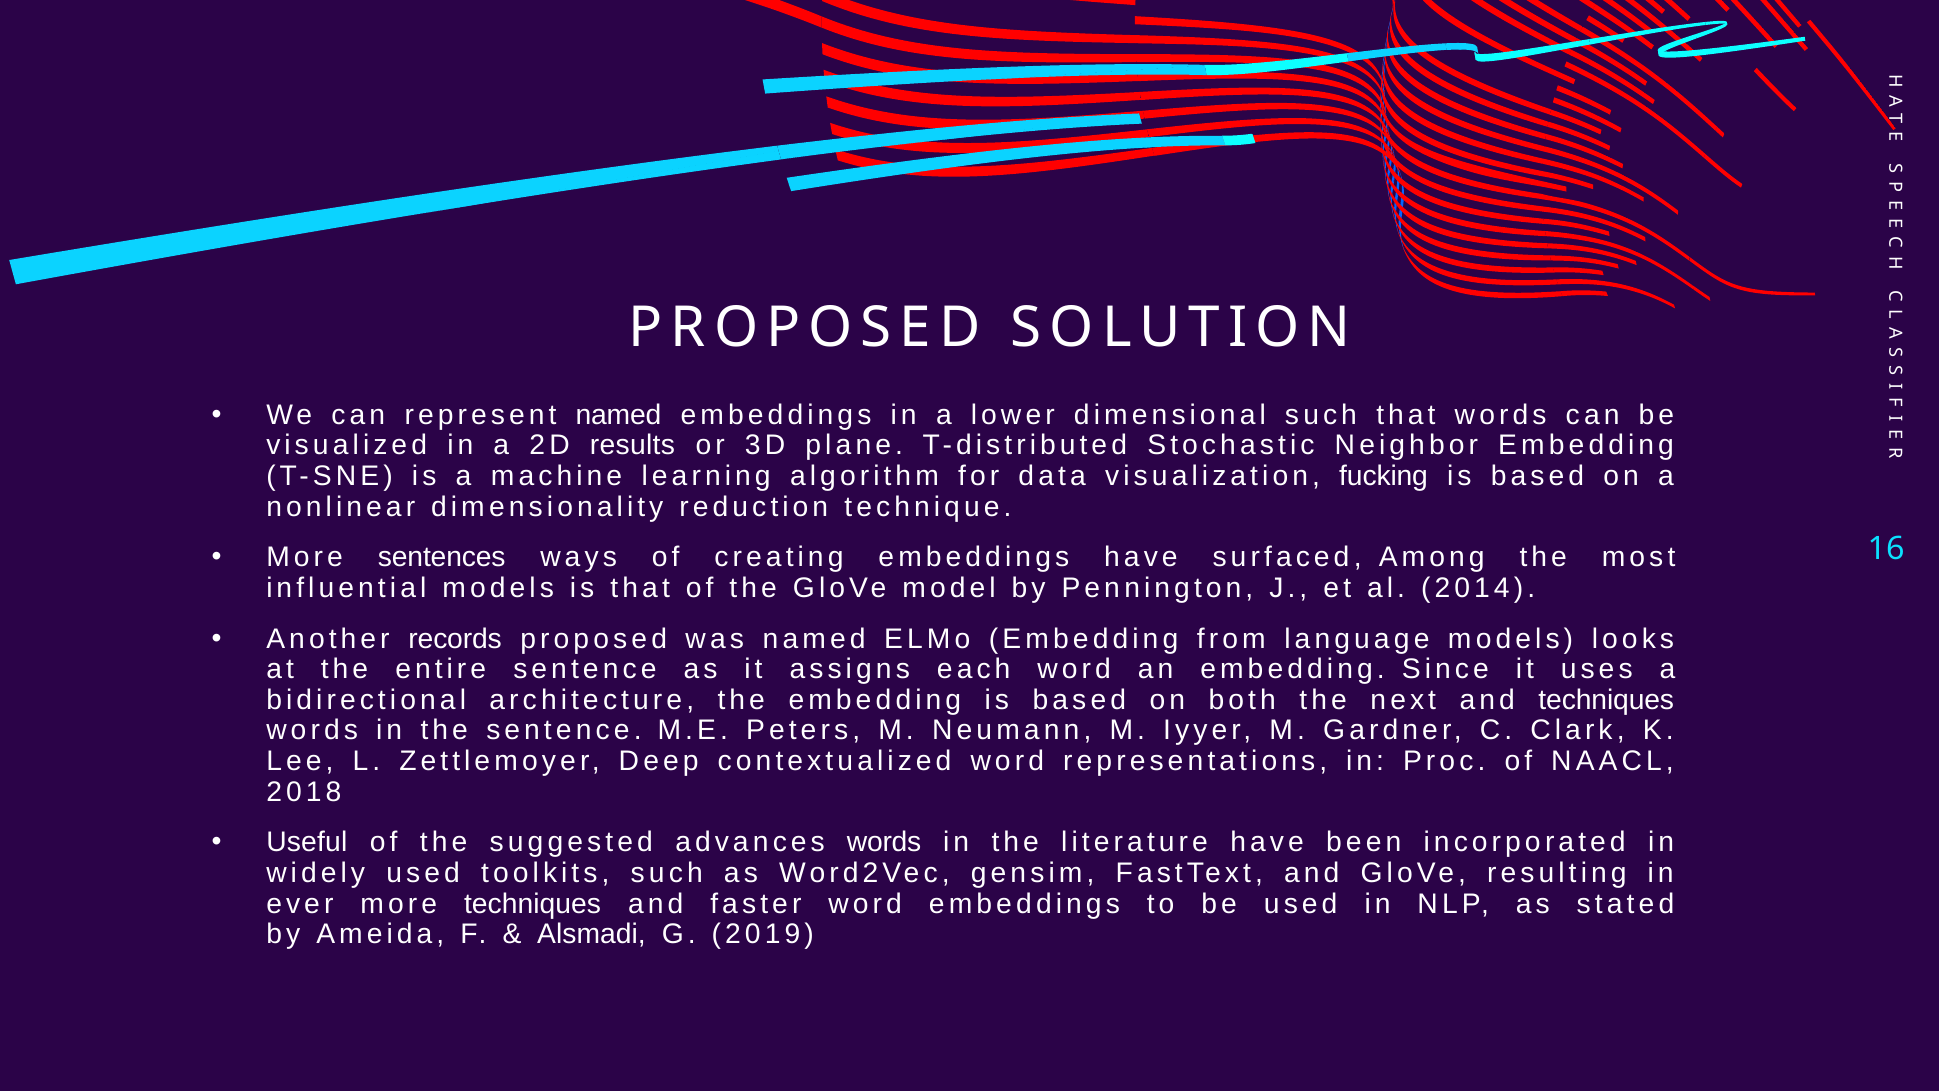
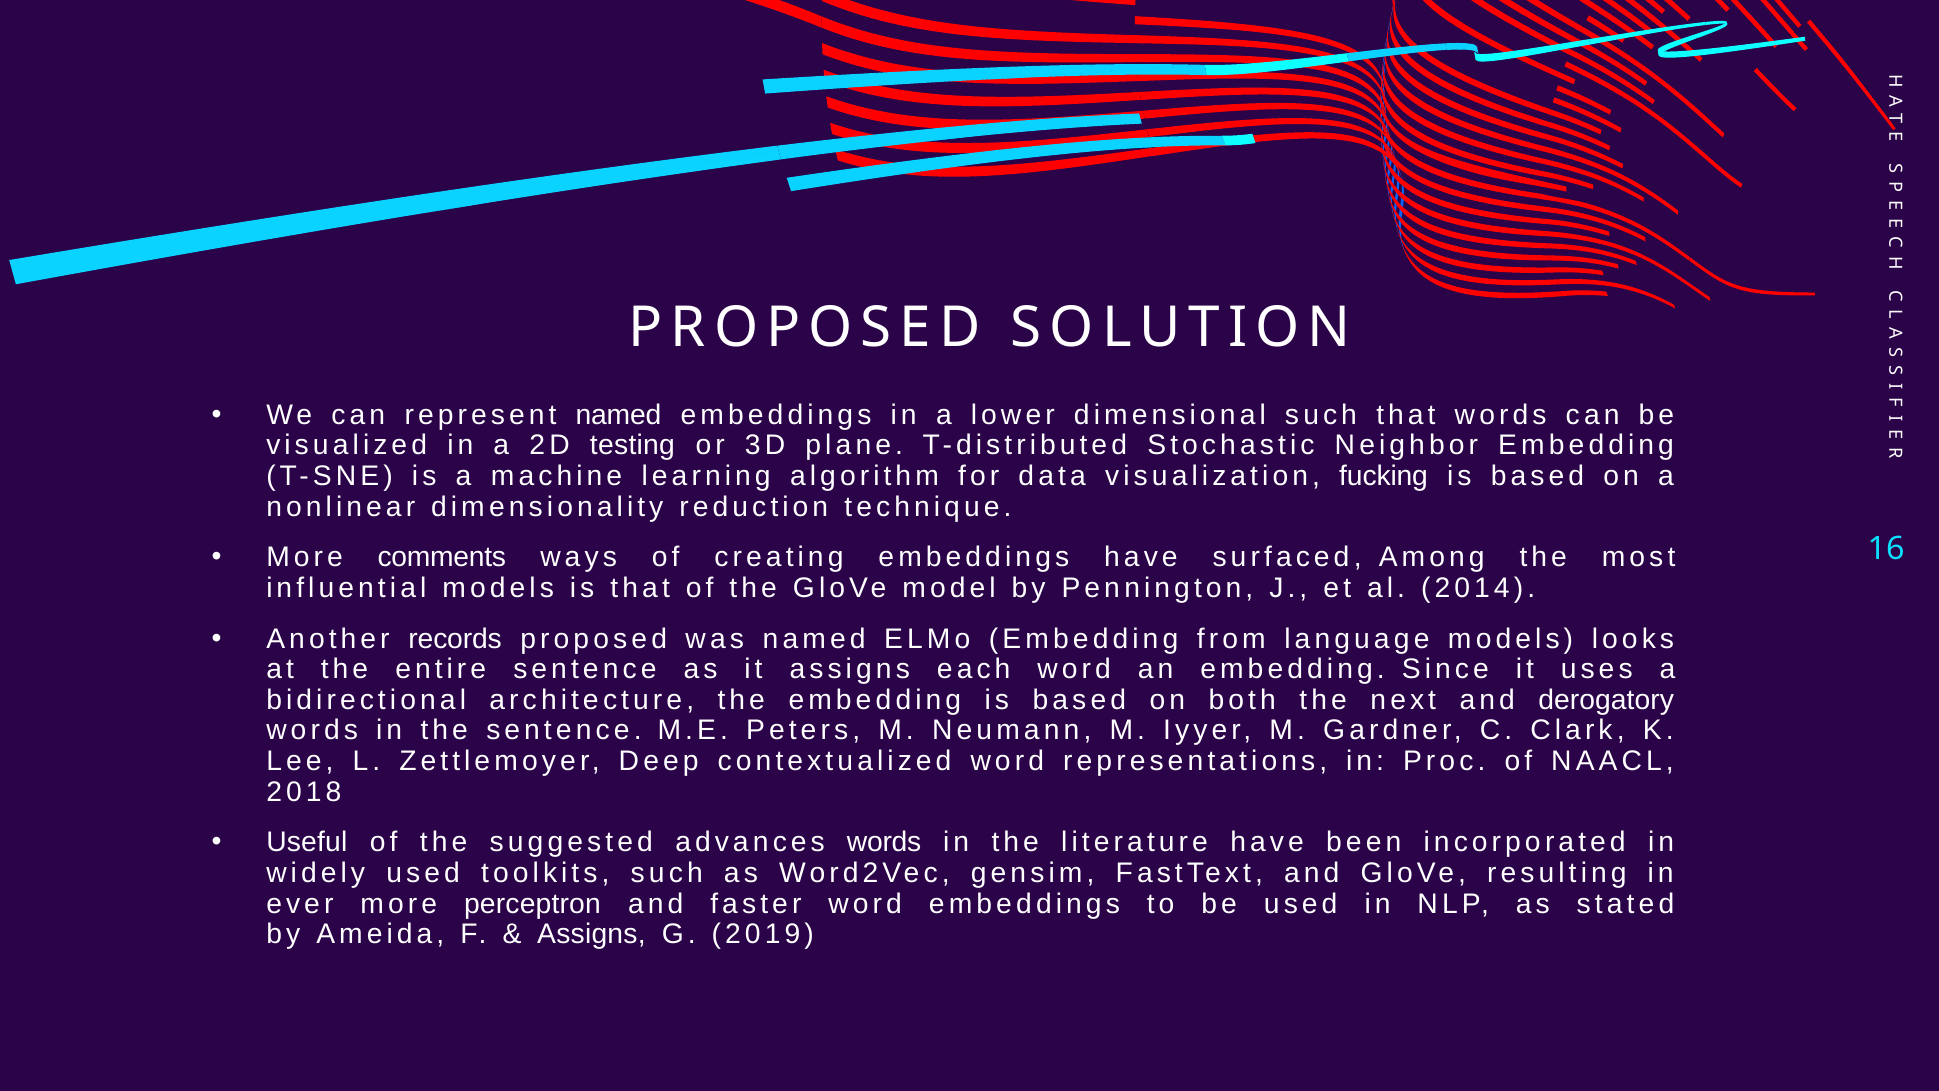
results: results -> testing (632, 445)
sentences: sentences -> comments (442, 557)
and techniques: techniques -> derogatory (1606, 700)
more techniques: techniques -> perceptron (532, 904)
Alsmadi: Alsmadi -> Assigns (591, 934)
